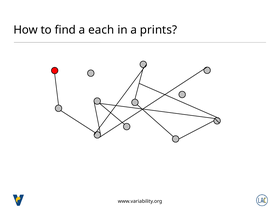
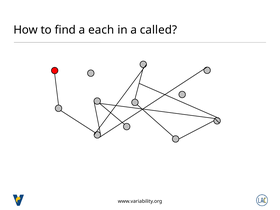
prints: prints -> called (158, 30)
